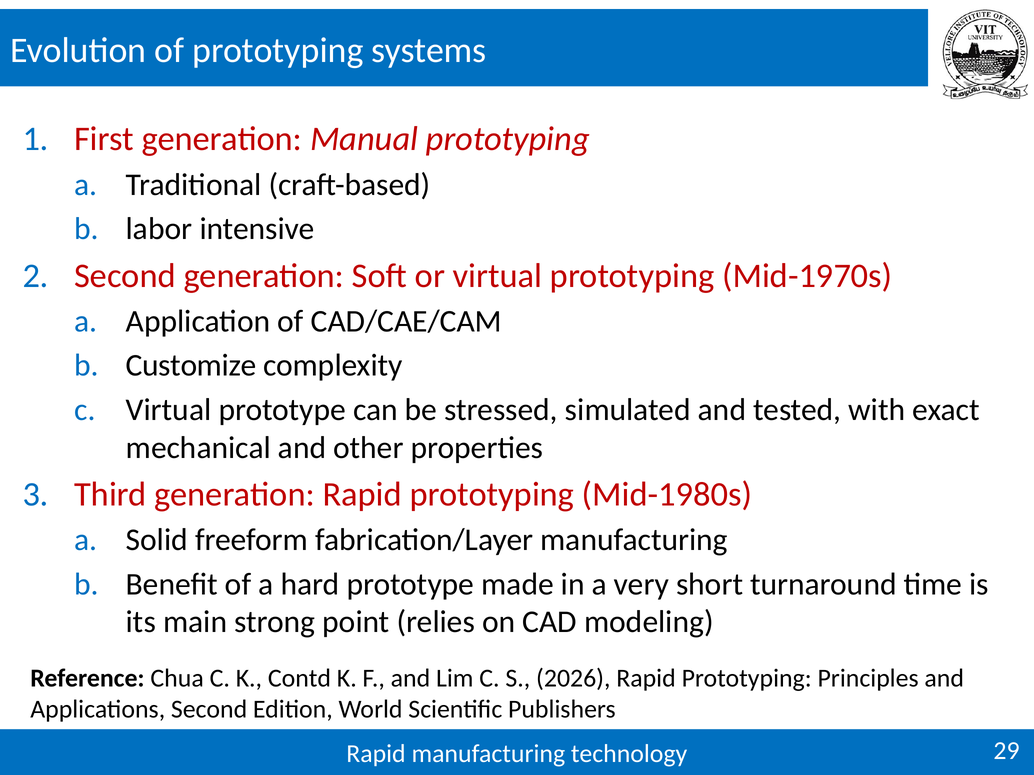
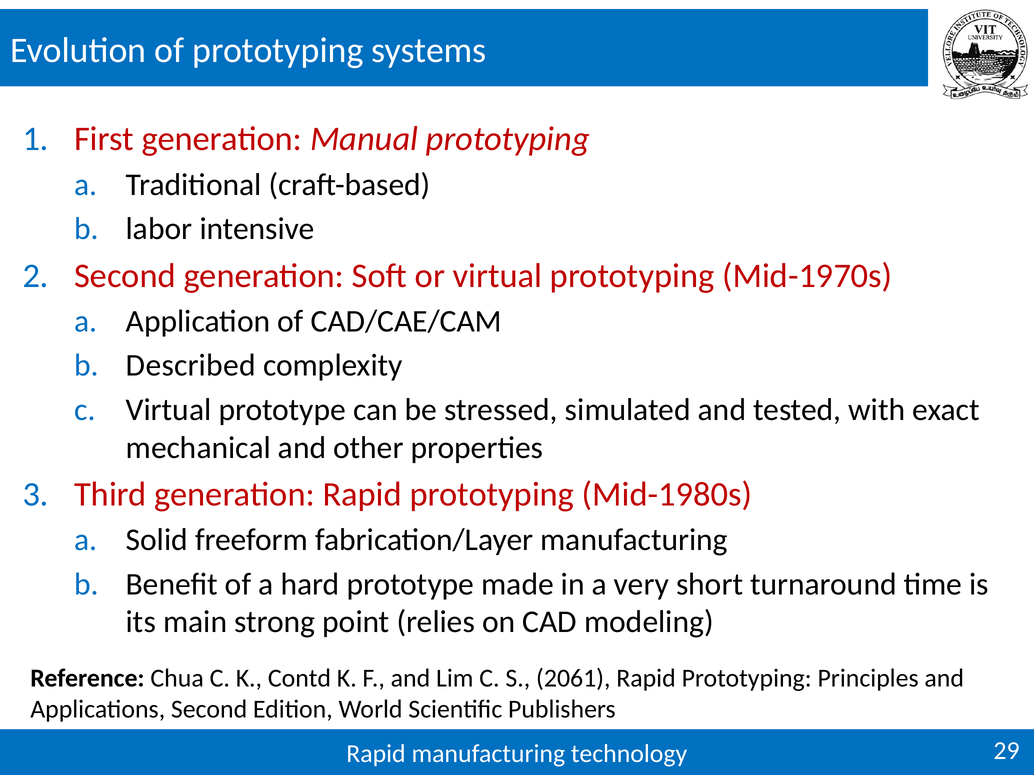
Customize: Customize -> Described (191, 366)
2026: 2026 -> 2061 (573, 678)
